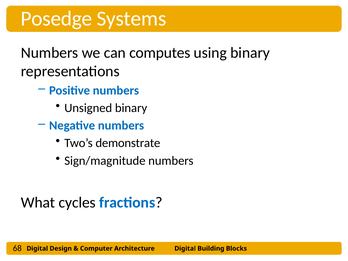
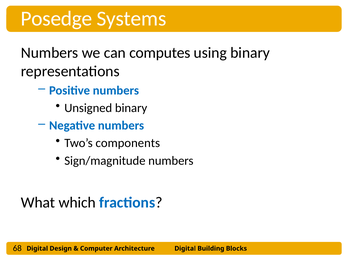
demonstrate: demonstrate -> components (128, 143)
cycles: cycles -> which (77, 202)
